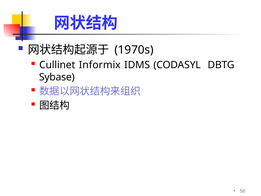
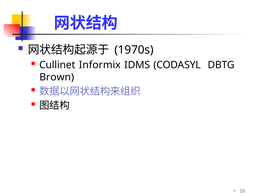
Sybase: Sybase -> Brown (57, 77)
